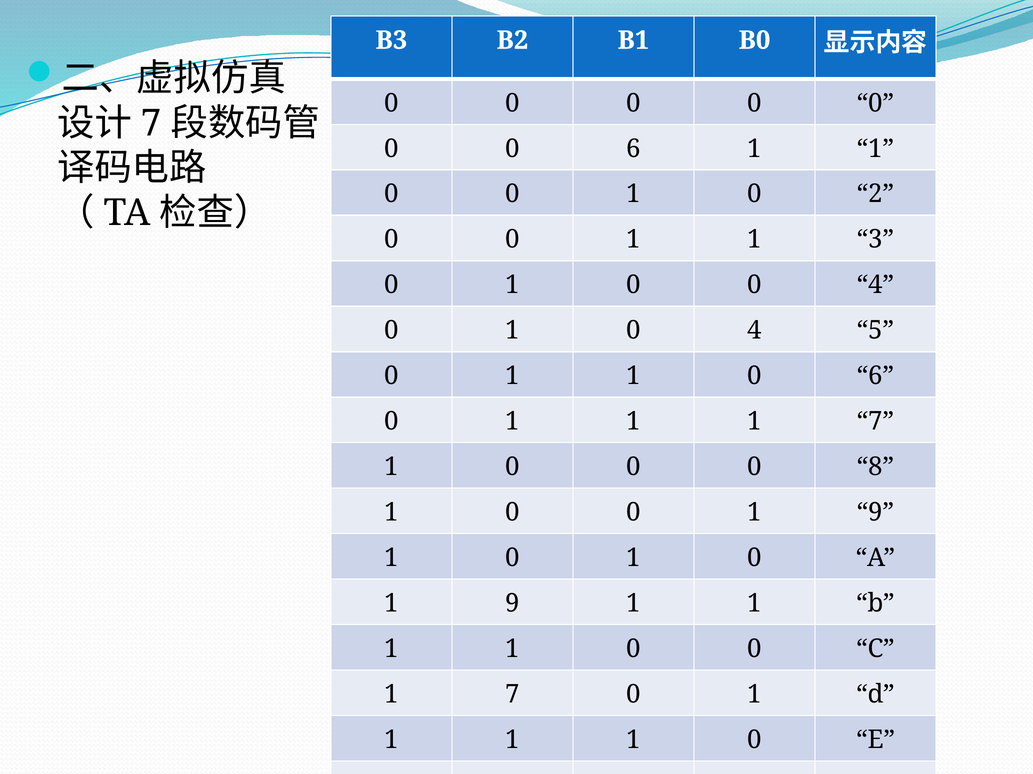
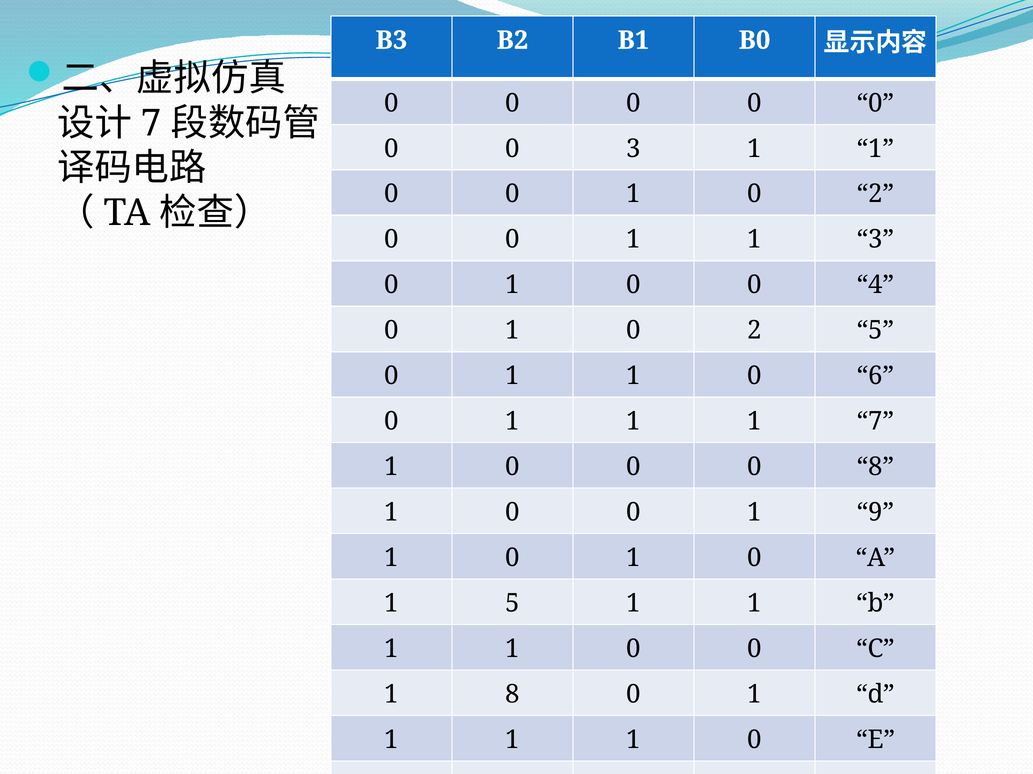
0 0 6: 6 -> 3 (634, 149)
4: 4 -> 2 (755, 331)
9: 9 -> 5 (513, 604)
7: 7 -> 8 (513, 695)
